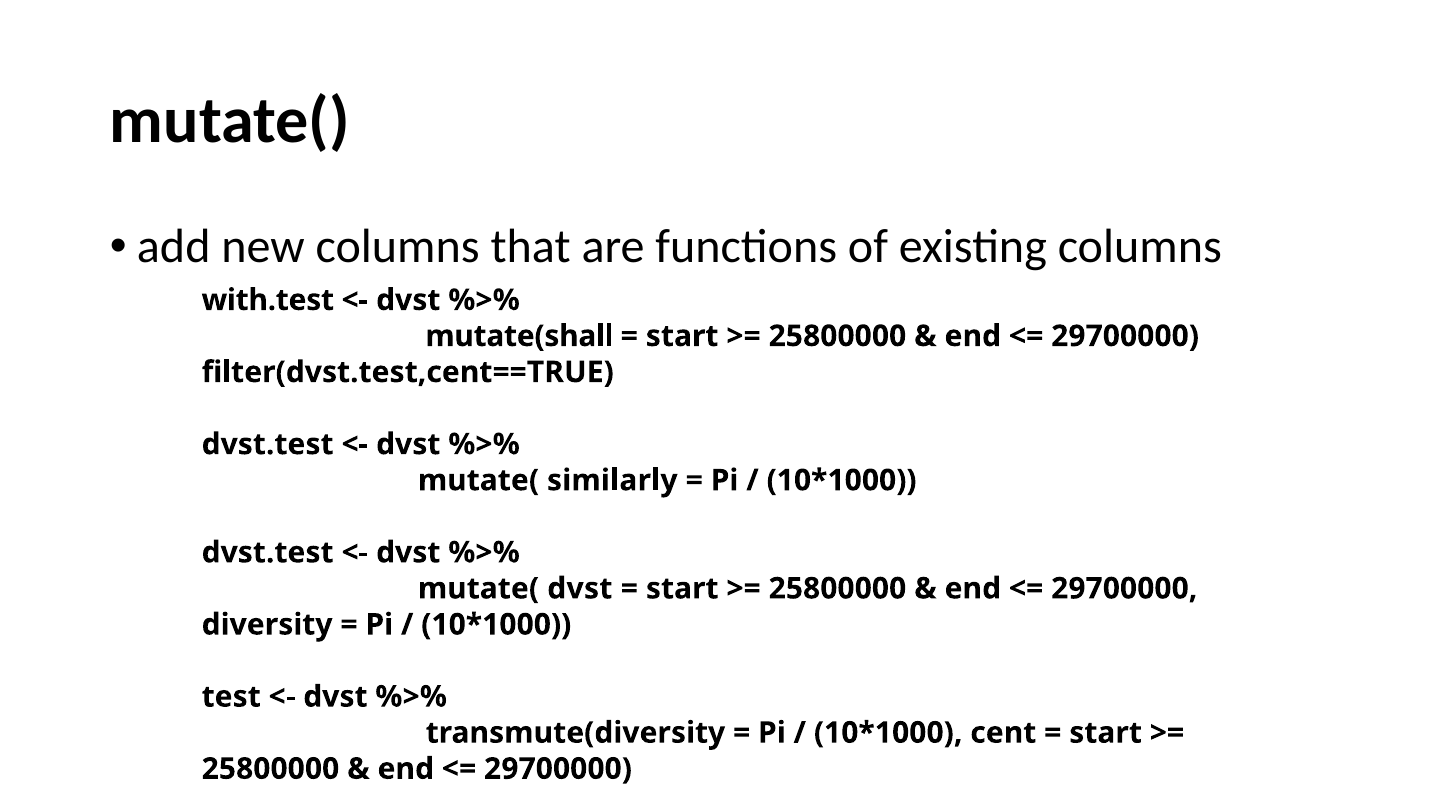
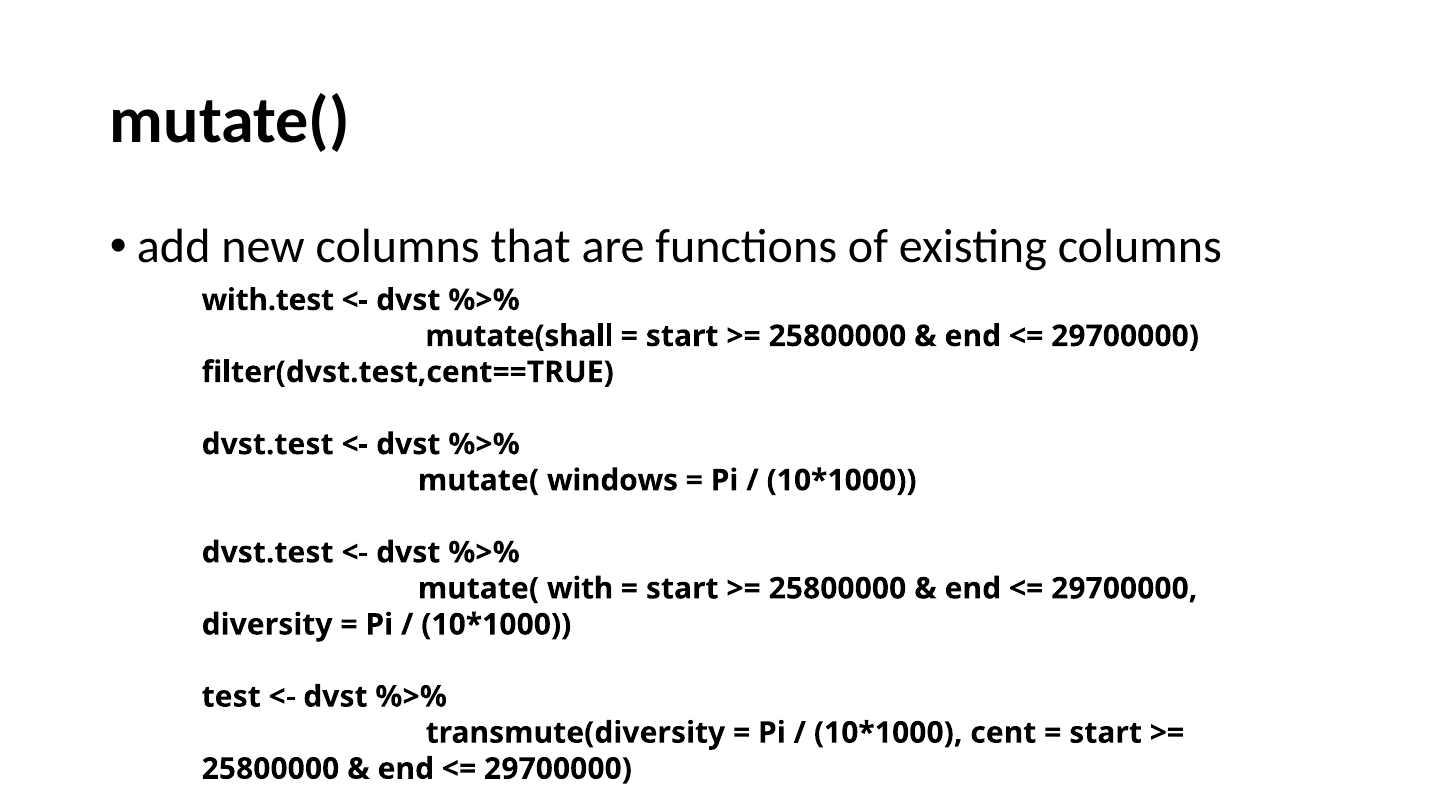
similarly: similarly -> windows (613, 480)
mutate( dvst: dvst -> with (580, 589)
